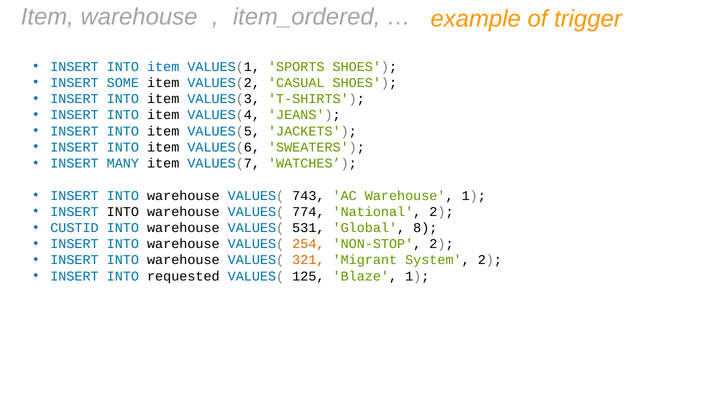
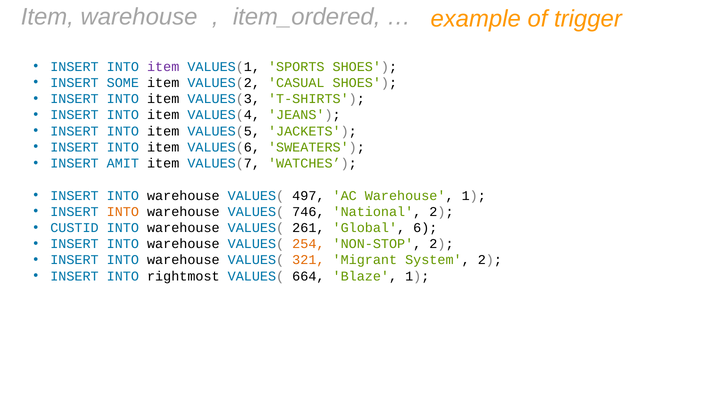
item colour: blue -> purple (163, 67)
MANY: MANY -> AMIT (123, 163)
743: 743 -> 497 (308, 196)
INTO colour: black -> orange (123, 212)
774: 774 -> 746 (308, 212)
531: 531 -> 261 (308, 228)
8: 8 -> 6 (425, 228)
requested: requested -> rightmost (183, 276)
125: 125 -> 664 (308, 276)
